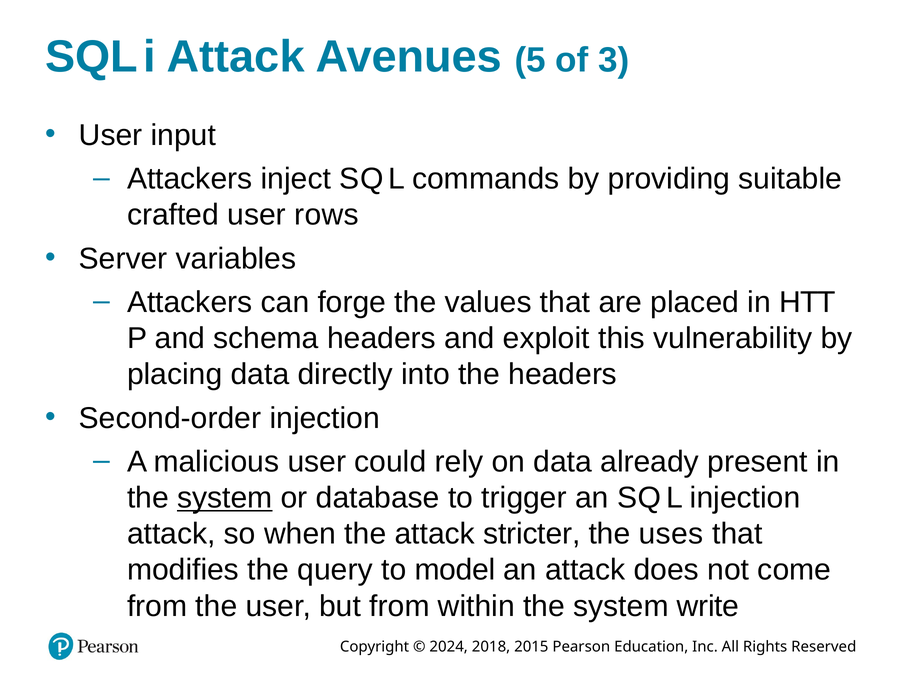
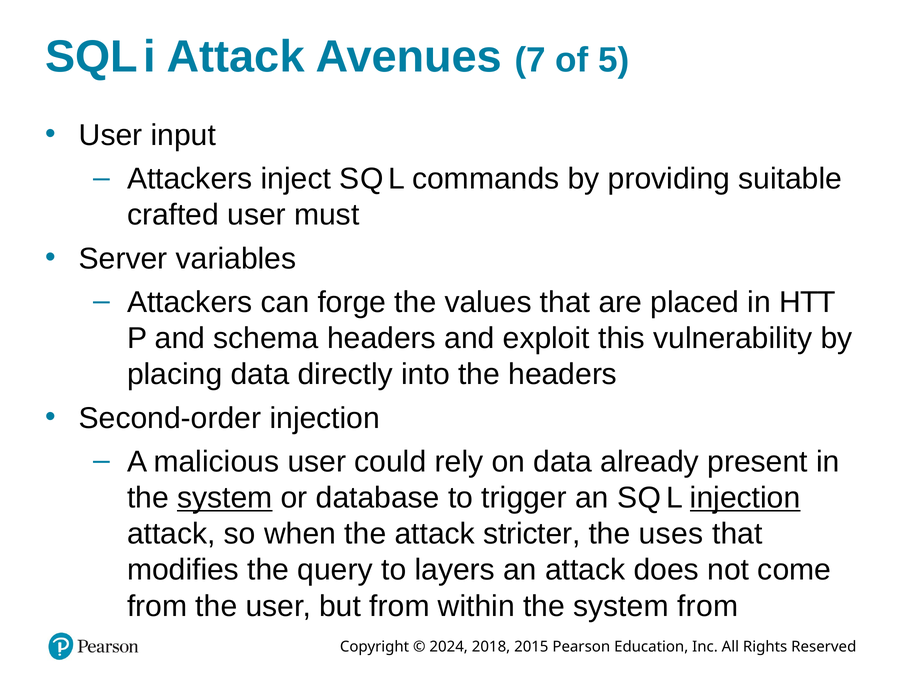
5: 5 -> 7 (530, 60)
3: 3 -> 5 (614, 60)
rows: rows -> must (327, 215)
injection underline: none -> present (745, 498)
model: model -> layers (455, 570)
system write: write -> from (708, 606)
